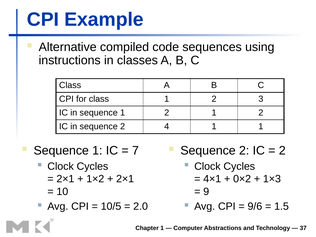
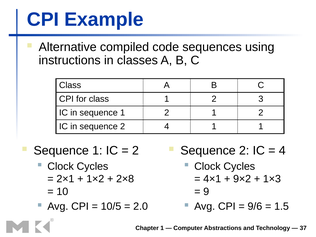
7: 7 -> 2 (135, 151)
2: 2 -> 4 (282, 151)
2×1: 2×1 -> 2×8 (125, 179)
0×2: 0×2 -> 9×2 (242, 179)
